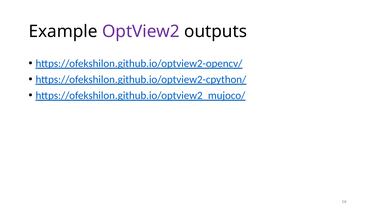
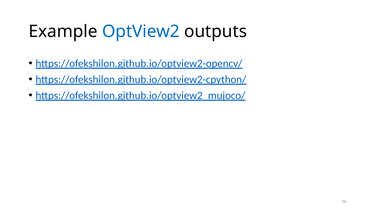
OptView2 colour: purple -> blue (141, 32)
